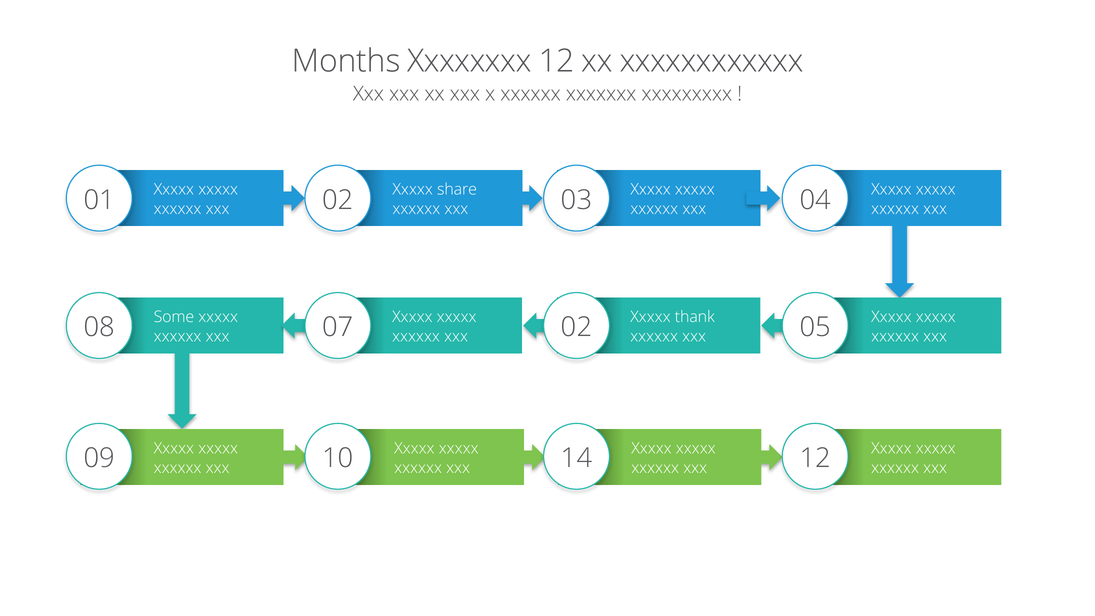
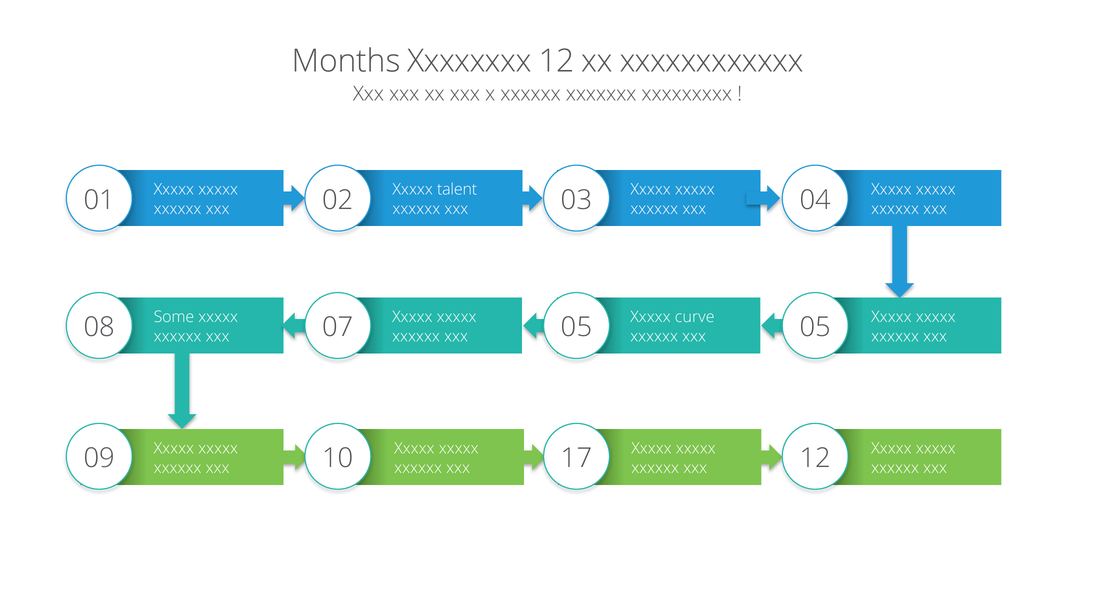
share: share -> talent (457, 190)
thank: thank -> curve (695, 317)
07 02: 02 -> 05 (577, 327)
14: 14 -> 17 (577, 458)
